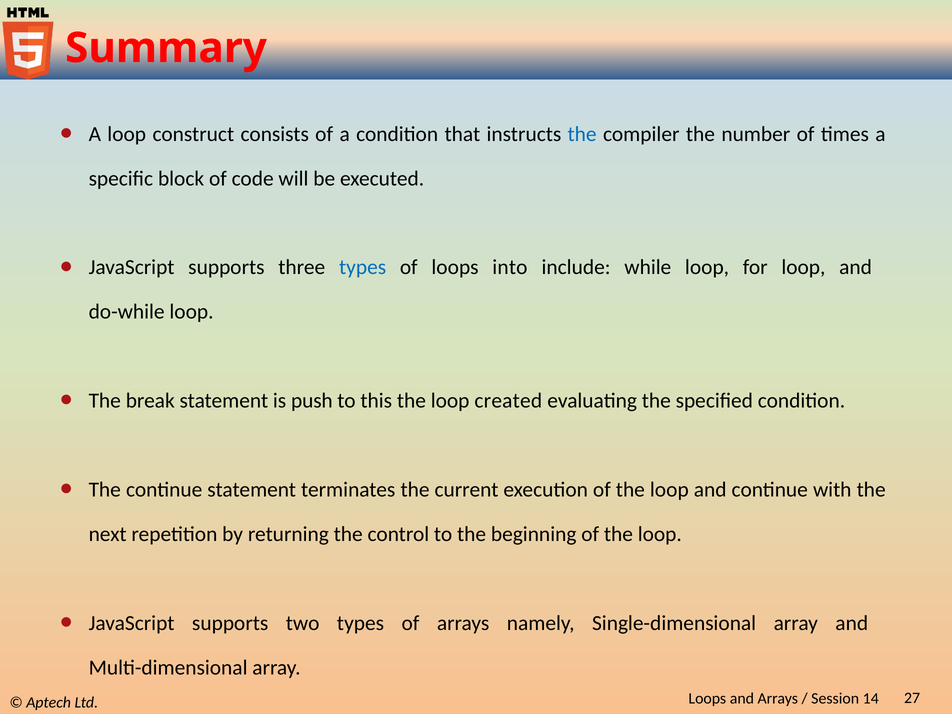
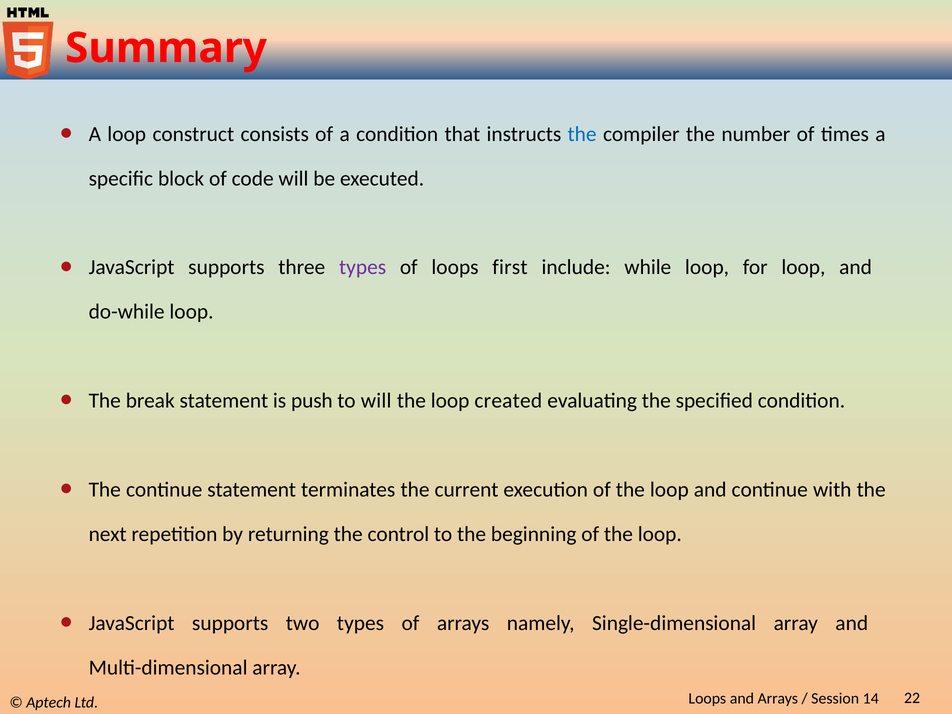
types colour: blue -> purple (363, 267)
into: into -> first (510, 267)
to this: this -> will (376, 401)
27: 27 -> 22 (912, 698)
